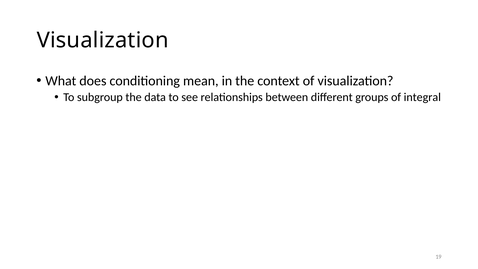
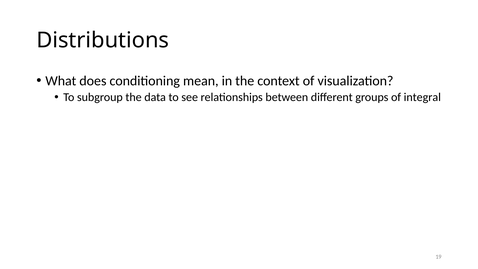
Visualization: Visualization -> Distributions (103, 40)
